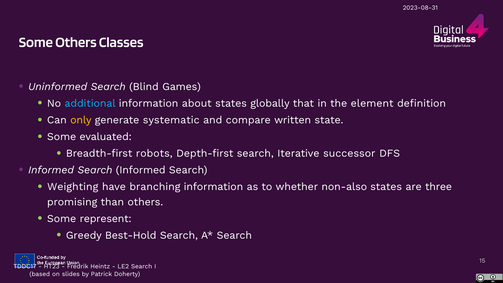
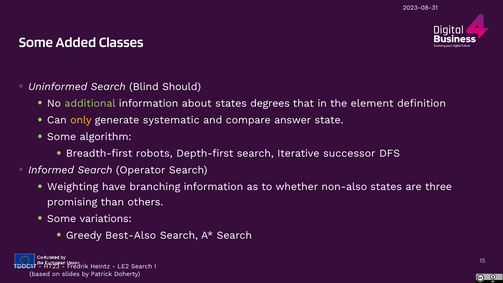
Some Others: Others -> Added (76, 42)
Games: Games -> Should (182, 87)
additional colour: light blue -> light green (90, 103)
globally: globally -> degrees (270, 103)
written: written -> answer (293, 120)
evaluated: evaluated -> algorithm (106, 137)
Search Informed: Informed -> Operator (141, 170)
represent: represent -> variations (106, 219)
Best-Hold: Best-Hold -> Best-Also (131, 235)
